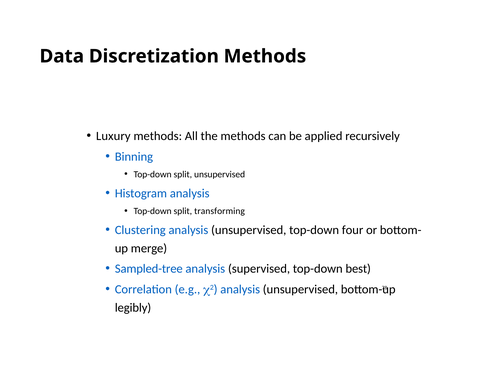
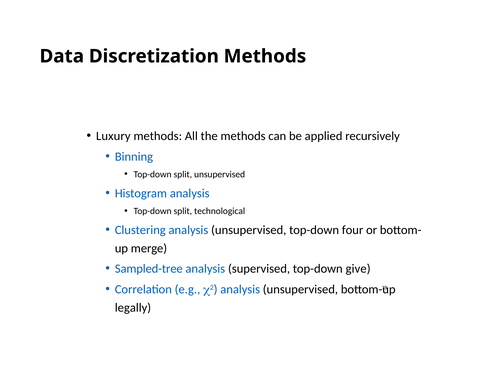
transforming: transforming -> technological (220, 211)
best: best -> give (358, 269)
legibly: legibly -> legally (133, 308)
